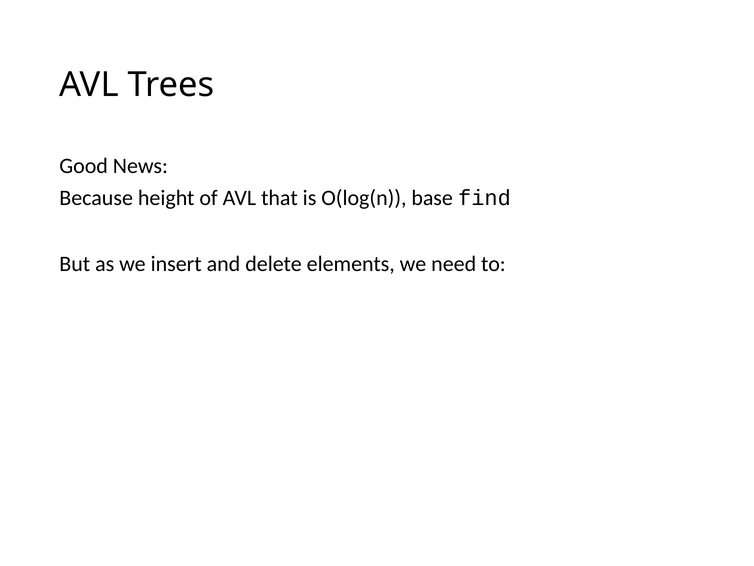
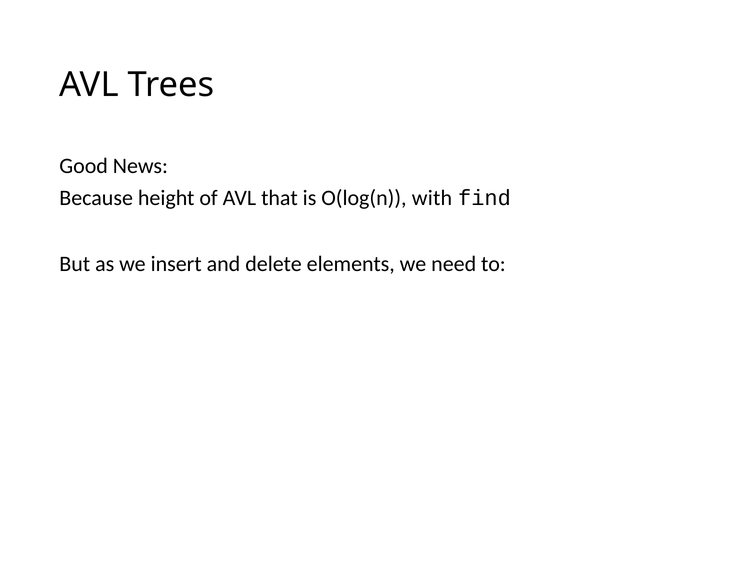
base: base -> with (432, 198)
